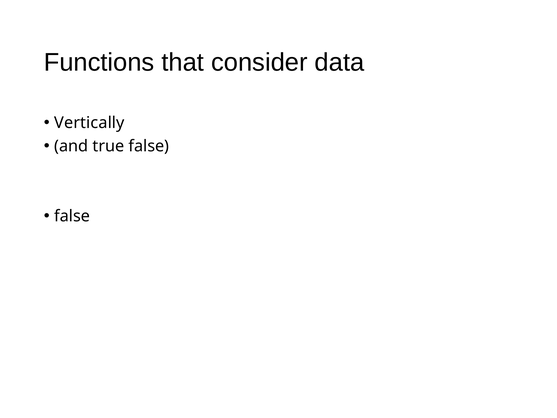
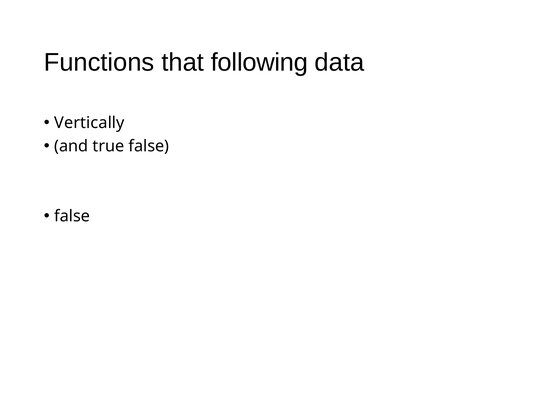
consider: consider -> following (259, 62)
